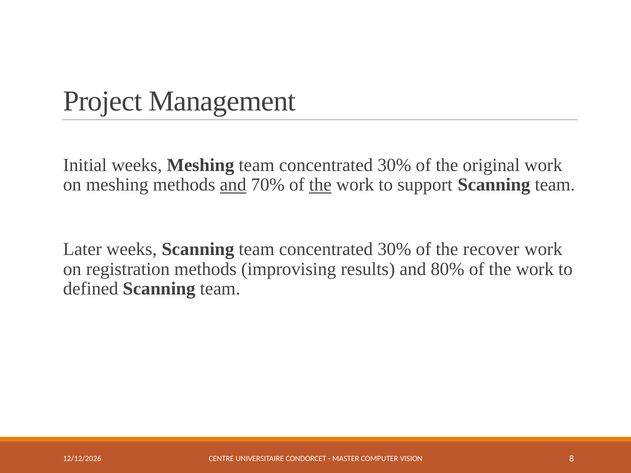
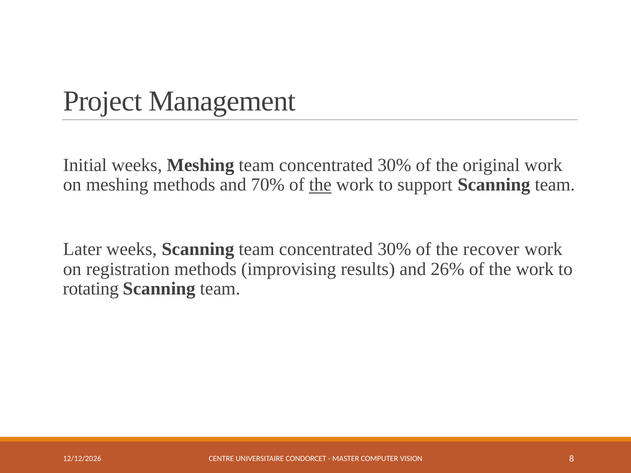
and underline: present -> none (233, 185)
80%: 80% -> 26% (448, 269)
defined: defined -> rotating (91, 289)
